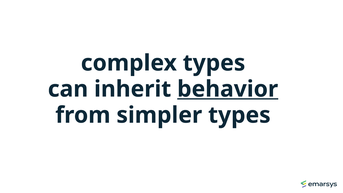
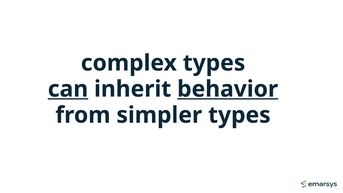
can underline: none -> present (68, 89)
